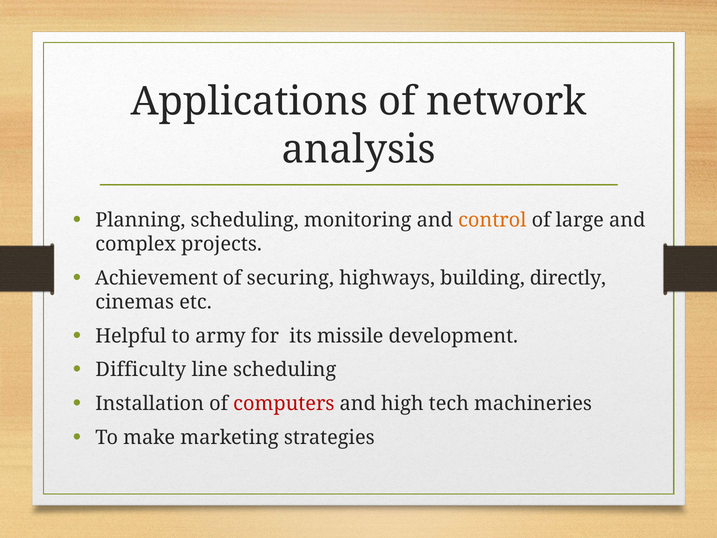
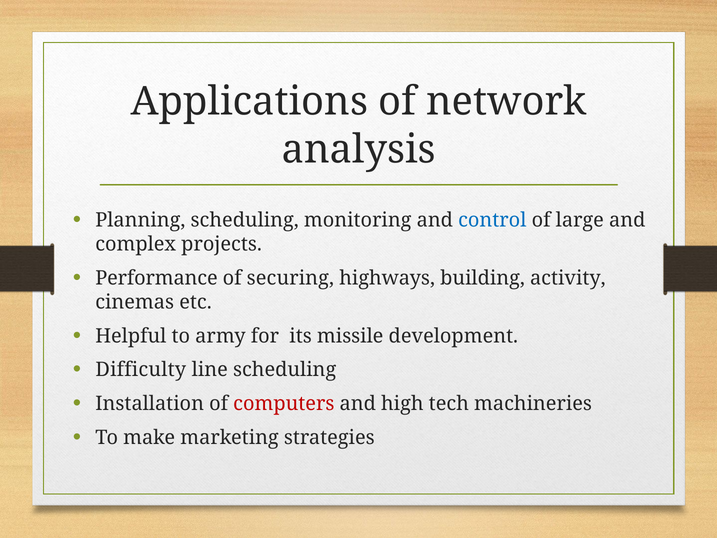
control colour: orange -> blue (492, 220)
Achievement: Achievement -> Performance (156, 278)
directly: directly -> activity (568, 278)
